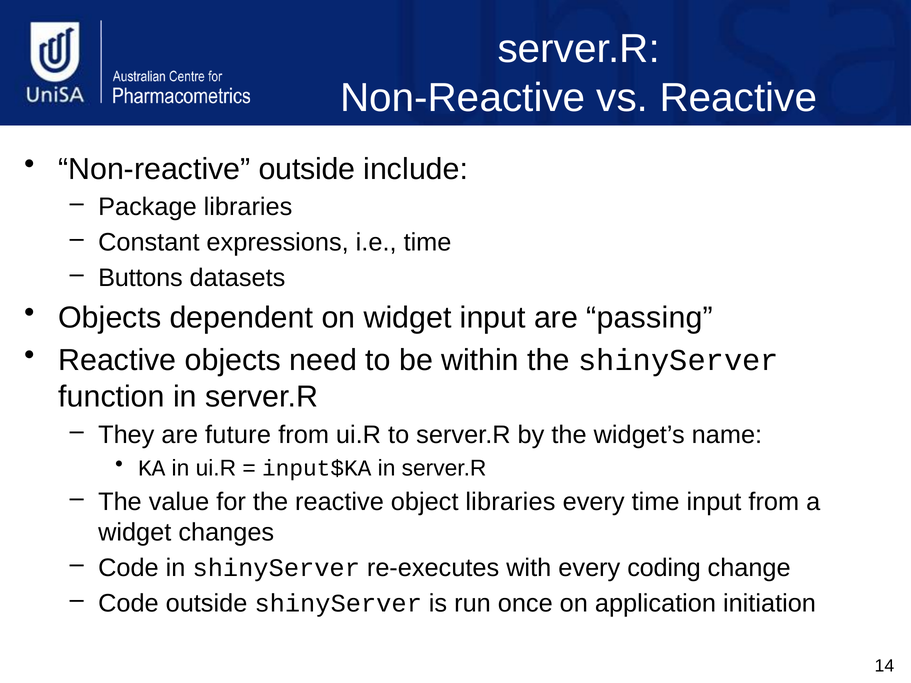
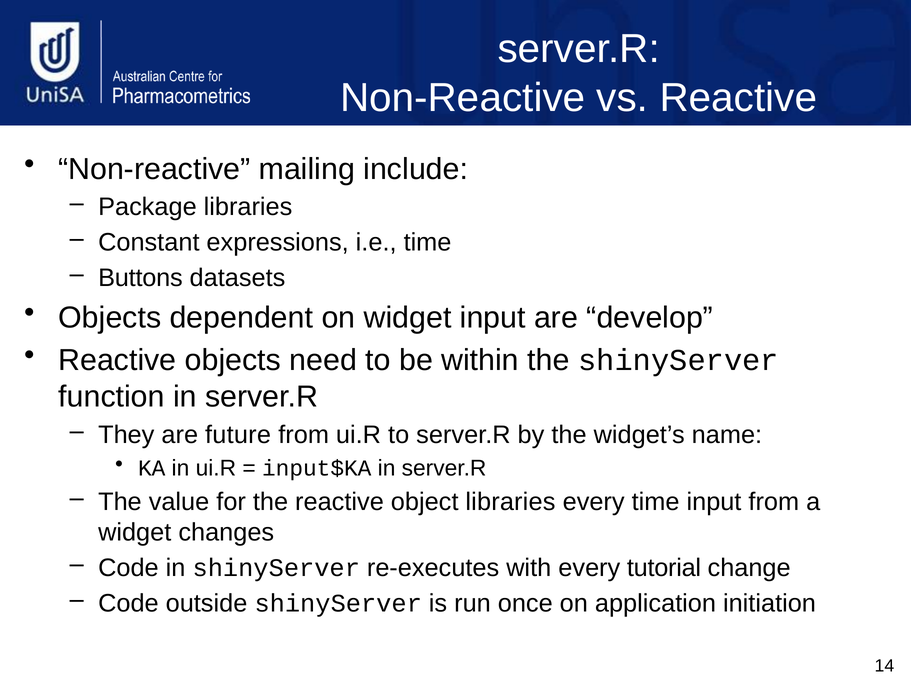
Non-reactive outside: outside -> mailing (307, 169)
passing: passing -> develop (650, 318)
coding: coding -> tutorial (664, 568)
